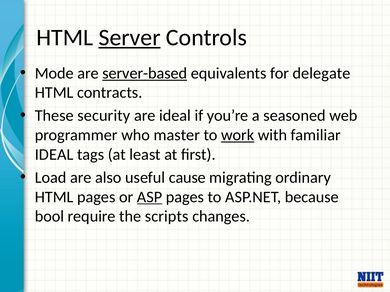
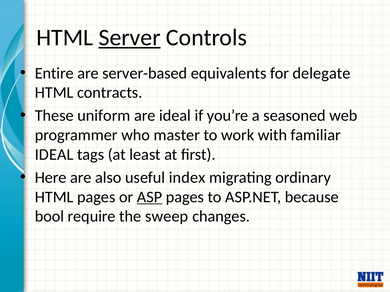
Mode: Mode -> Entire (54, 73)
server-based underline: present -> none (145, 73)
security: security -> uniform (104, 116)
work underline: present -> none (238, 135)
Load: Load -> Here (51, 178)
cause: cause -> index (187, 178)
scripts: scripts -> sweep (167, 217)
